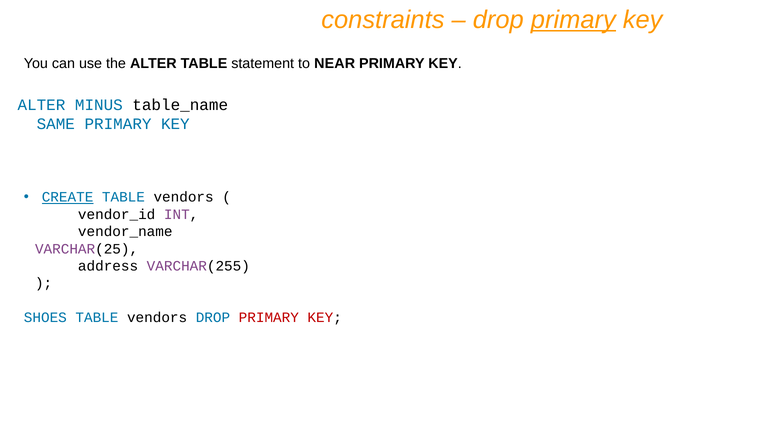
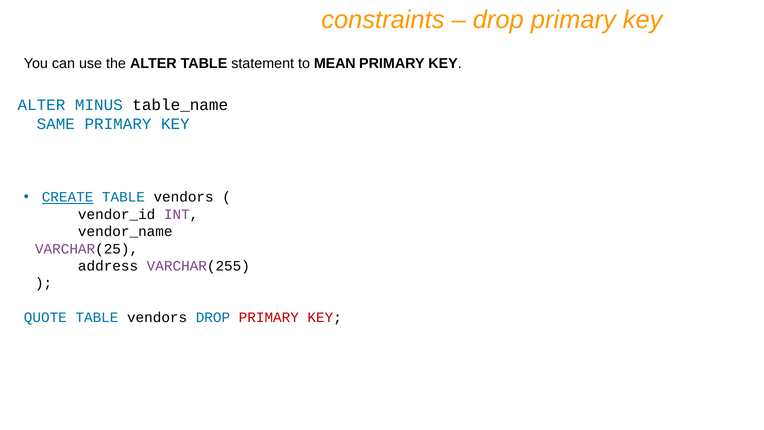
primary underline: present -> none (573, 20)
NEAR: NEAR -> MEAN (335, 64)
SHOES: SHOES -> QUOTE (45, 318)
